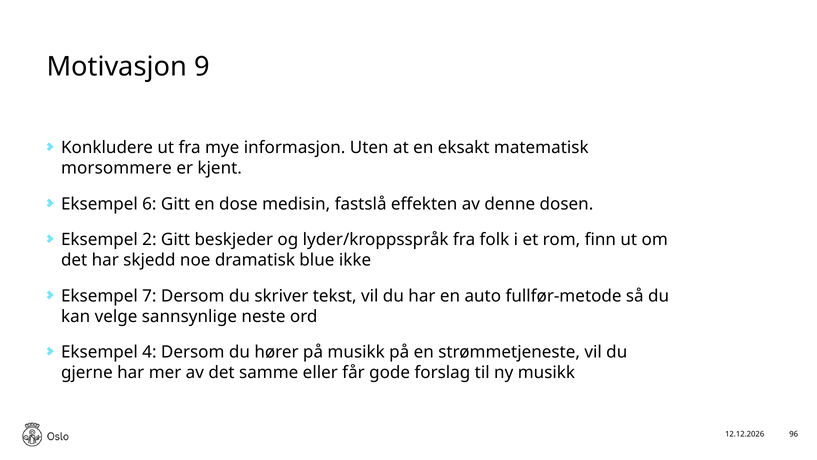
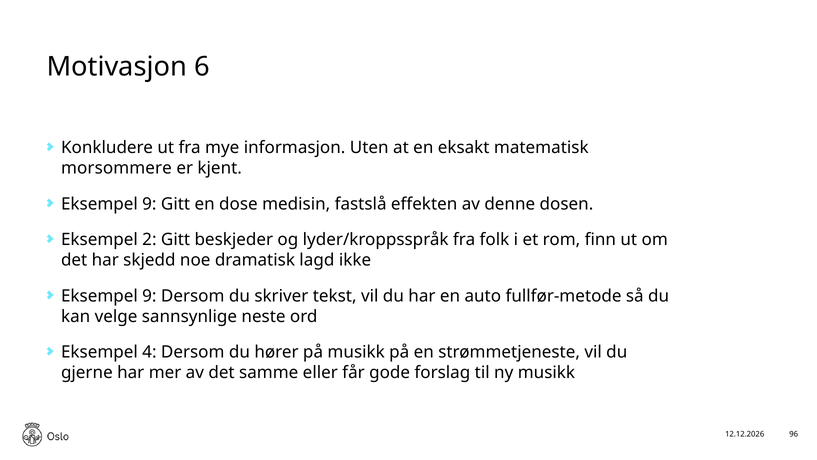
9: 9 -> 6 (202, 66)
6: 6 -> 9 (149, 204)
blue: blue -> lagd (317, 260)
7: 7 -> 9 (149, 296)
